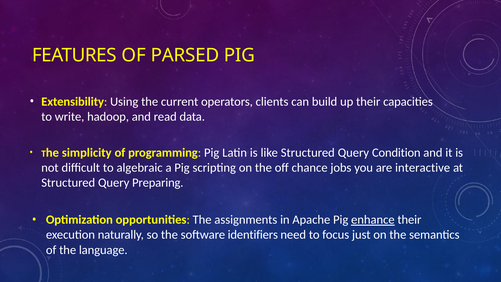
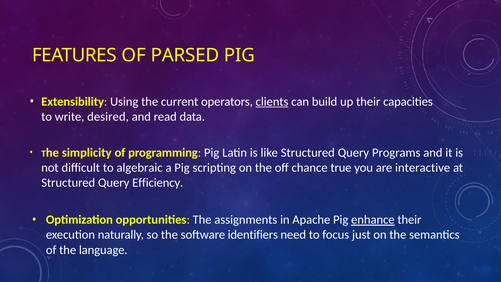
clients underline: none -> present (272, 101)
hadoop: hadoop -> desired (108, 117)
Condition: Condition -> Programs (396, 153)
jobs: jobs -> true (341, 168)
Preparing: Preparing -> Efficiency (158, 183)
